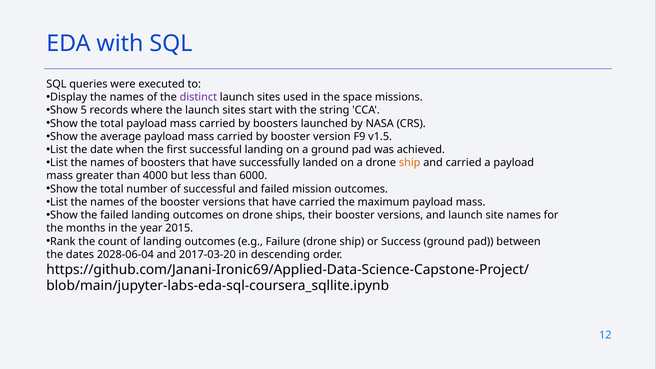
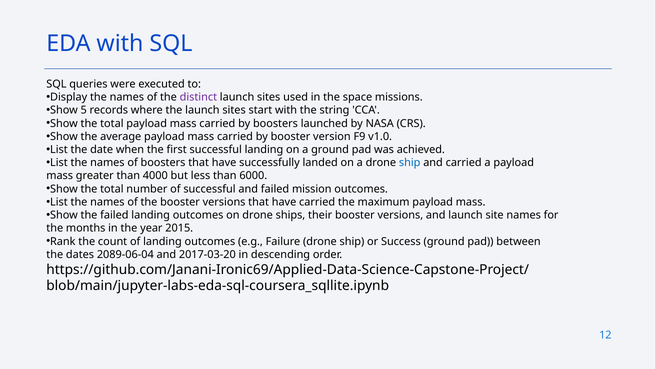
v1.5: v1.5 -> v1.0 (380, 137)
ship colour: orange -> blue (410, 163)
2028-06-04: 2028-06-04 -> 2089-06-04 (125, 255)
